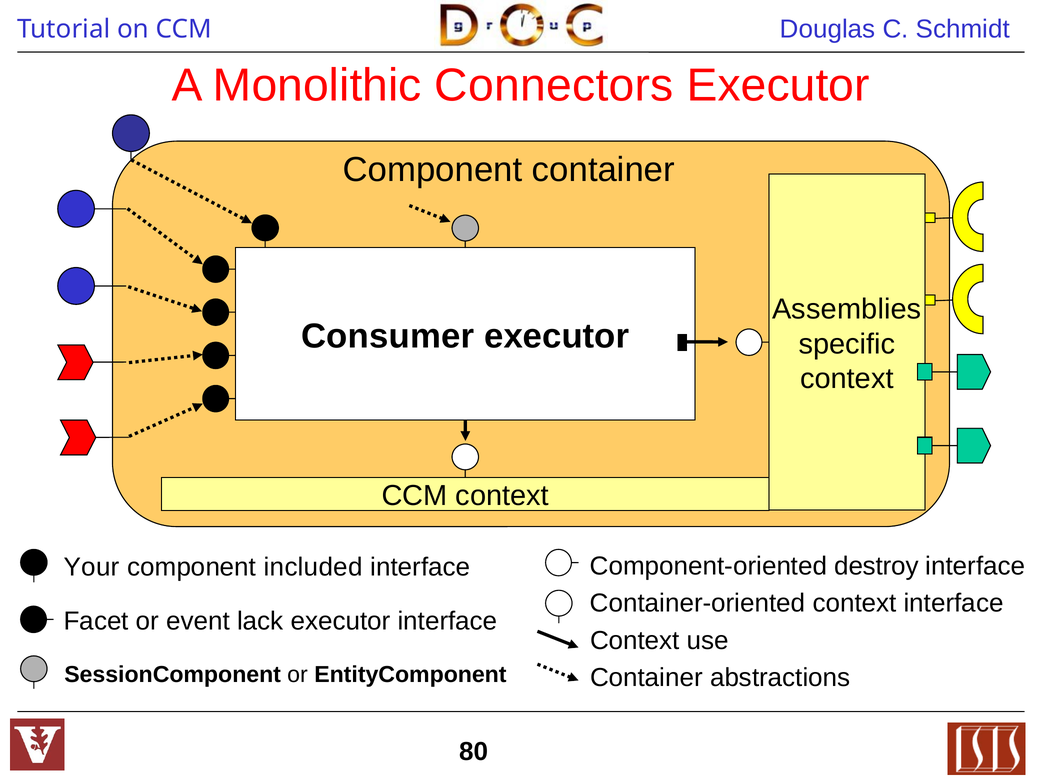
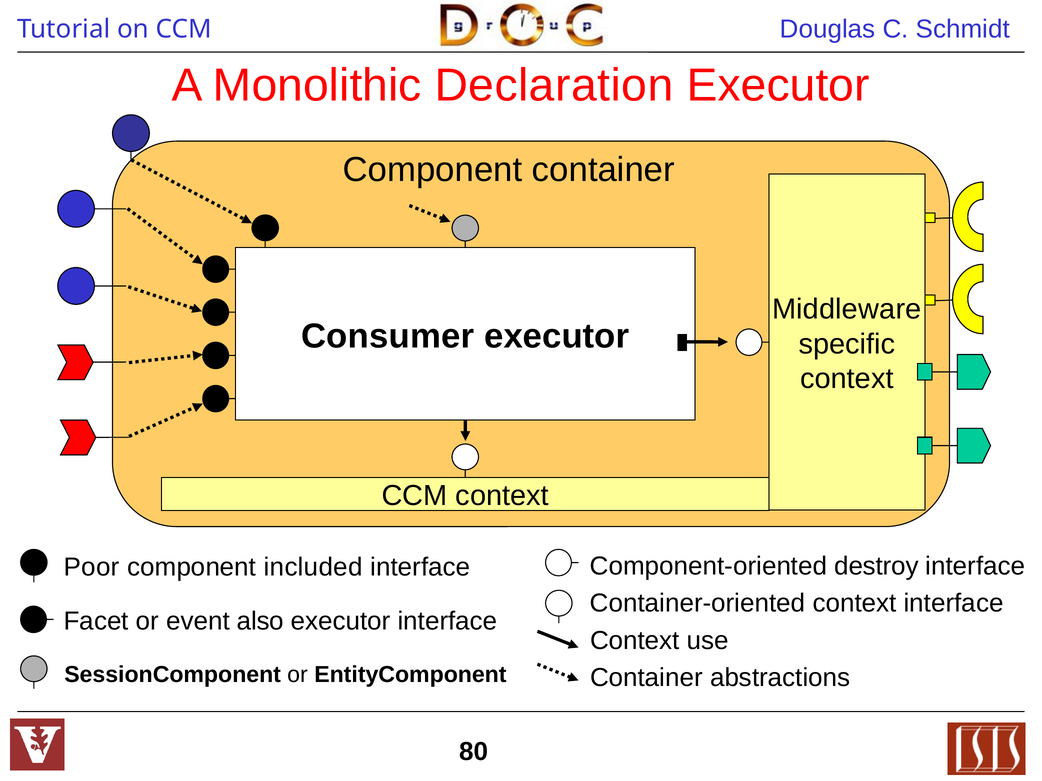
Connectors: Connectors -> Declaration (554, 86)
Assemblies: Assemblies -> Middleware (847, 310)
Your: Your -> Poor (92, 568)
lack: lack -> also (260, 621)
